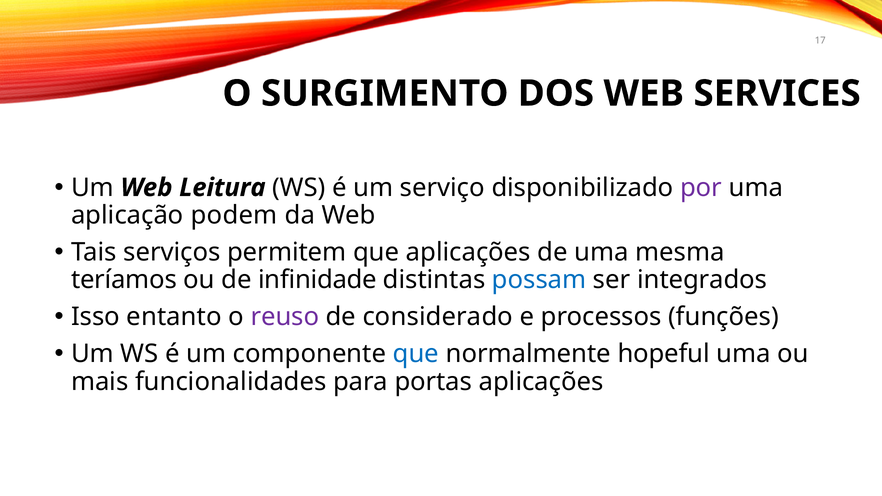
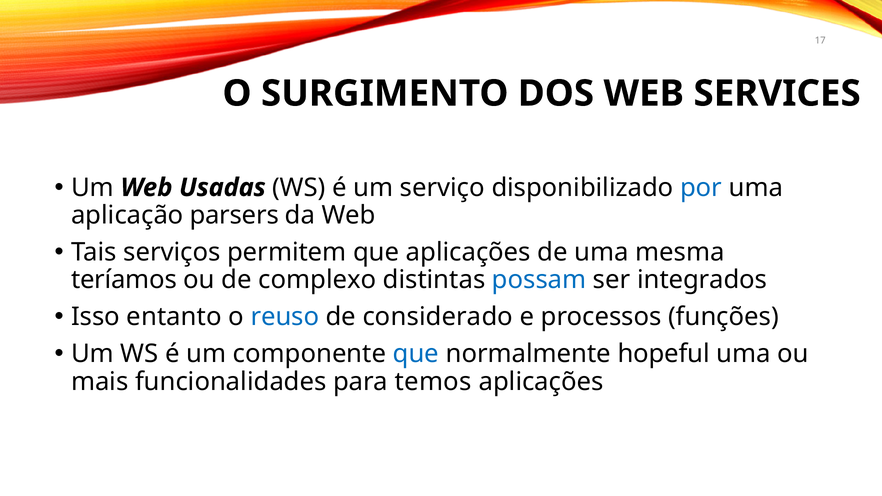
Leitura: Leitura -> Usadas (222, 188)
por colour: purple -> blue (701, 188)
podem: podem -> parsers (234, 215)
infinidade: infinidade -> complexo (317, 280)
reuso colour: purple -> blue (285, 317)
portas: portas -> temos (433, 382)
